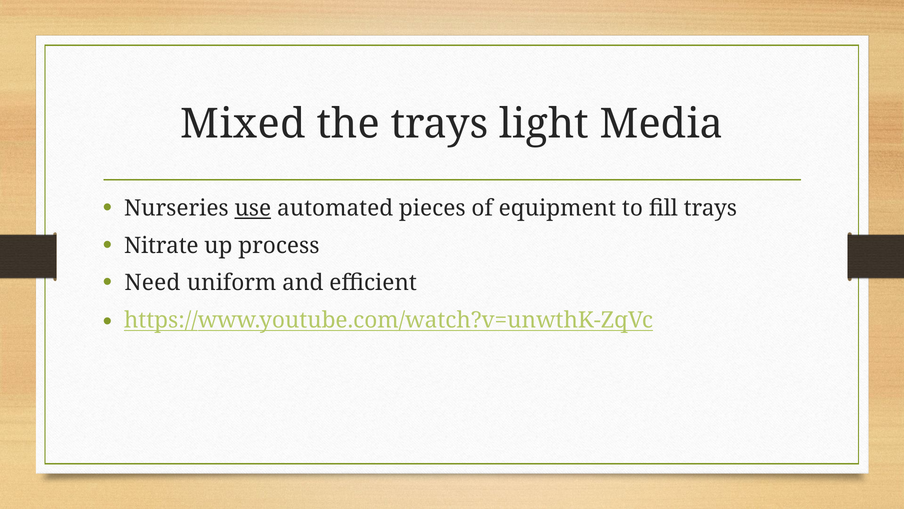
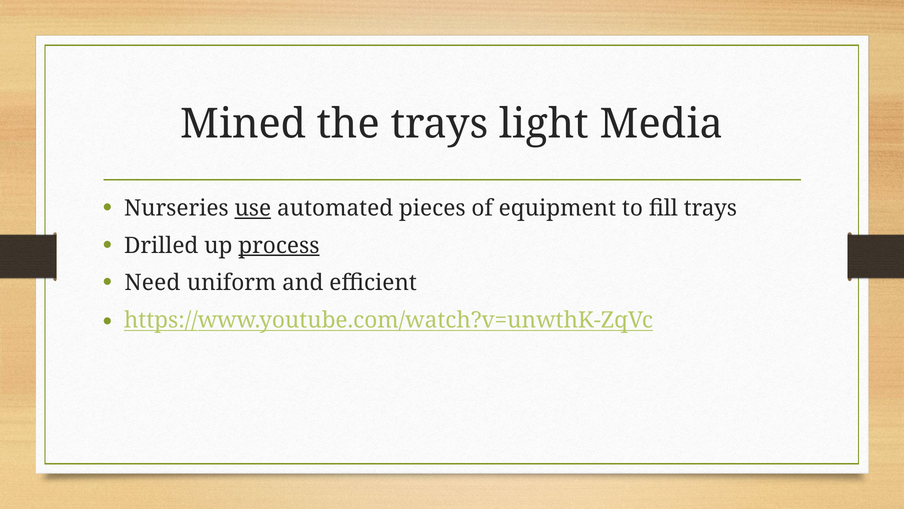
Mixed: Mixed -> Mined (243, 124)
Nitrate: Nitrate -> Drilled (161, 245)
process underline: none -> present (279, 245)
